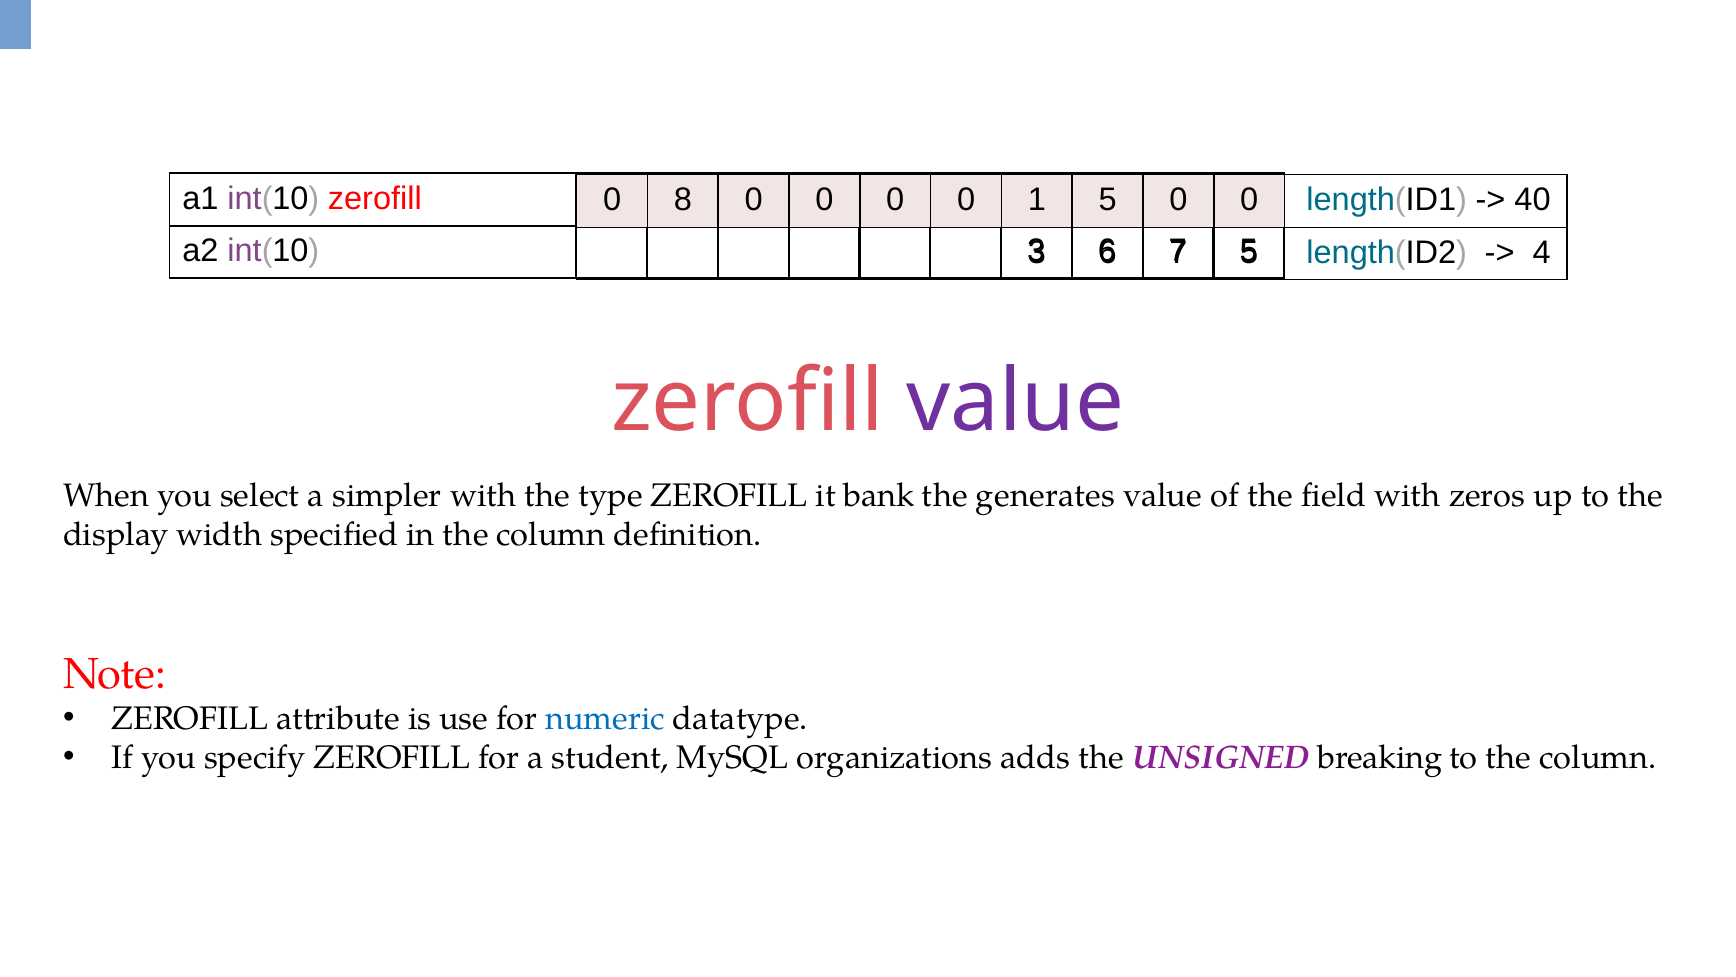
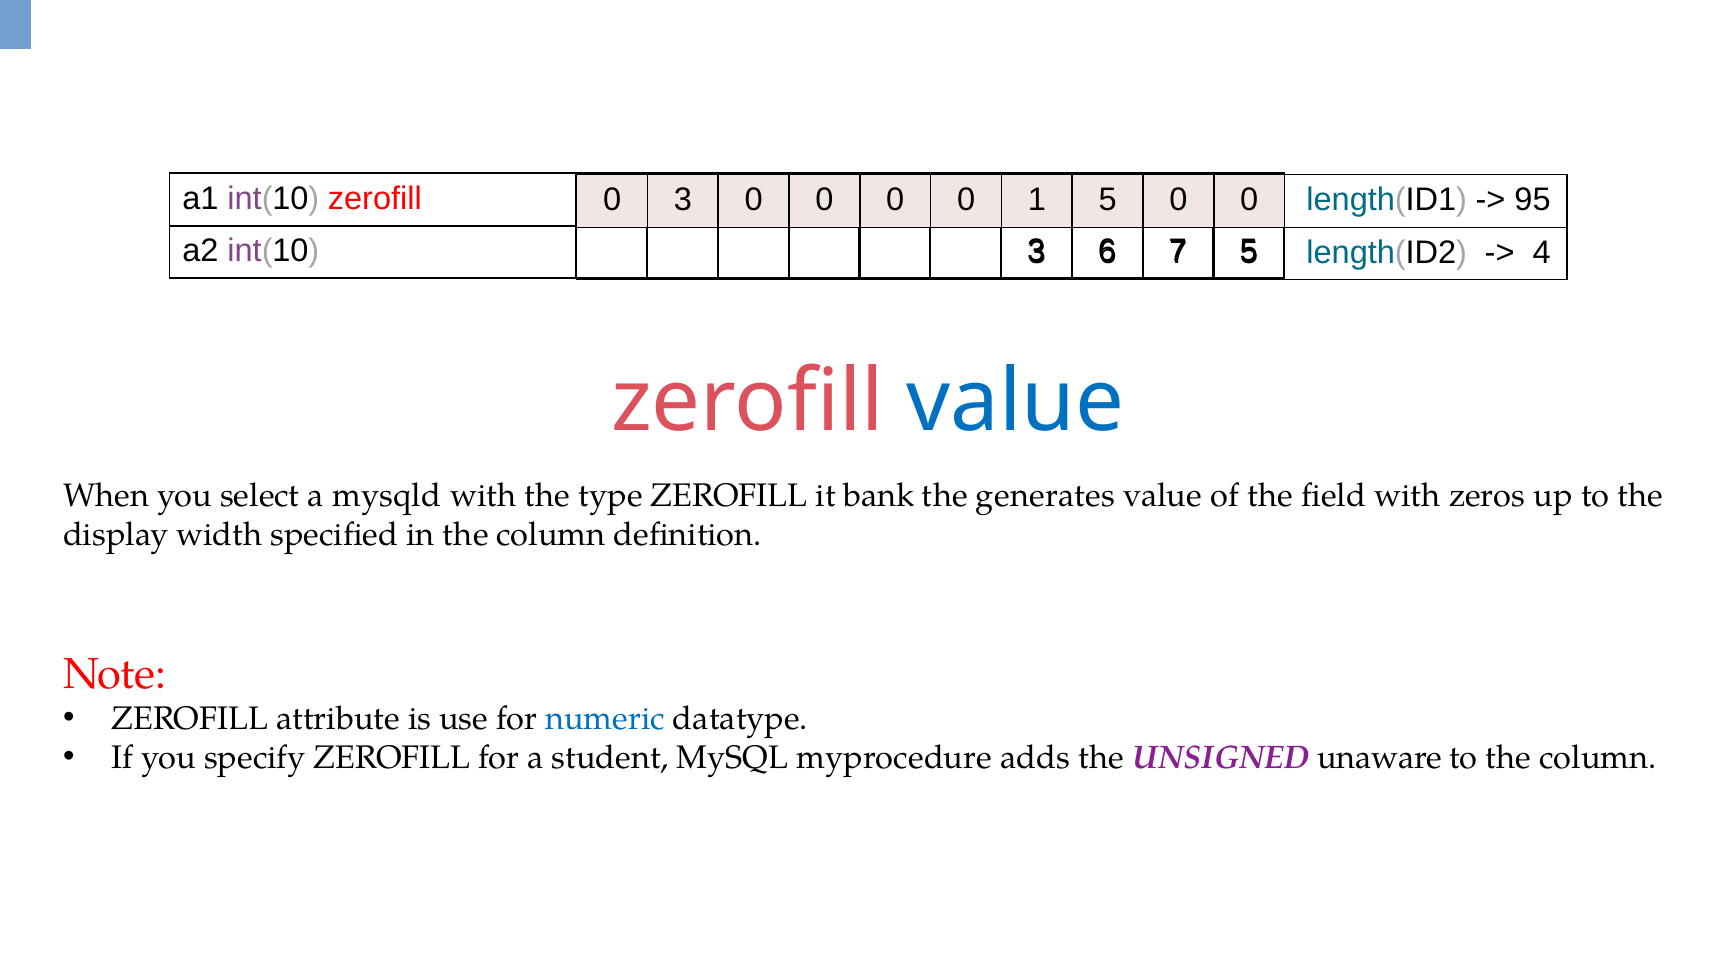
0 8: 8 -> 3 (683, 200)
40: 40 -> 95 (1533, 200)
value colour: purple -> blue (1016, 402)
simpler: simpler -> mysqld (387, 496)
organizations: organizations -> myprocedure (894, 758)
breaking: breaking -> unaware (1380, 758)
